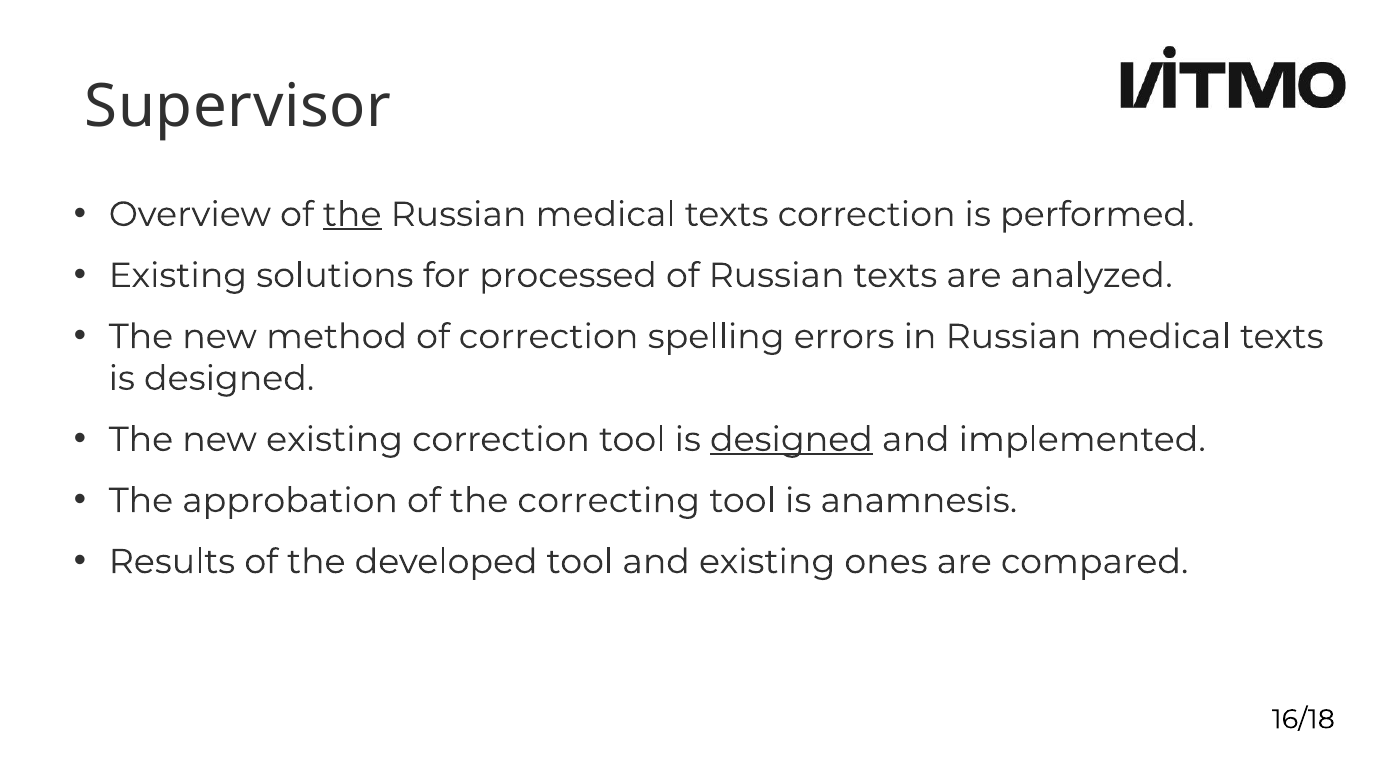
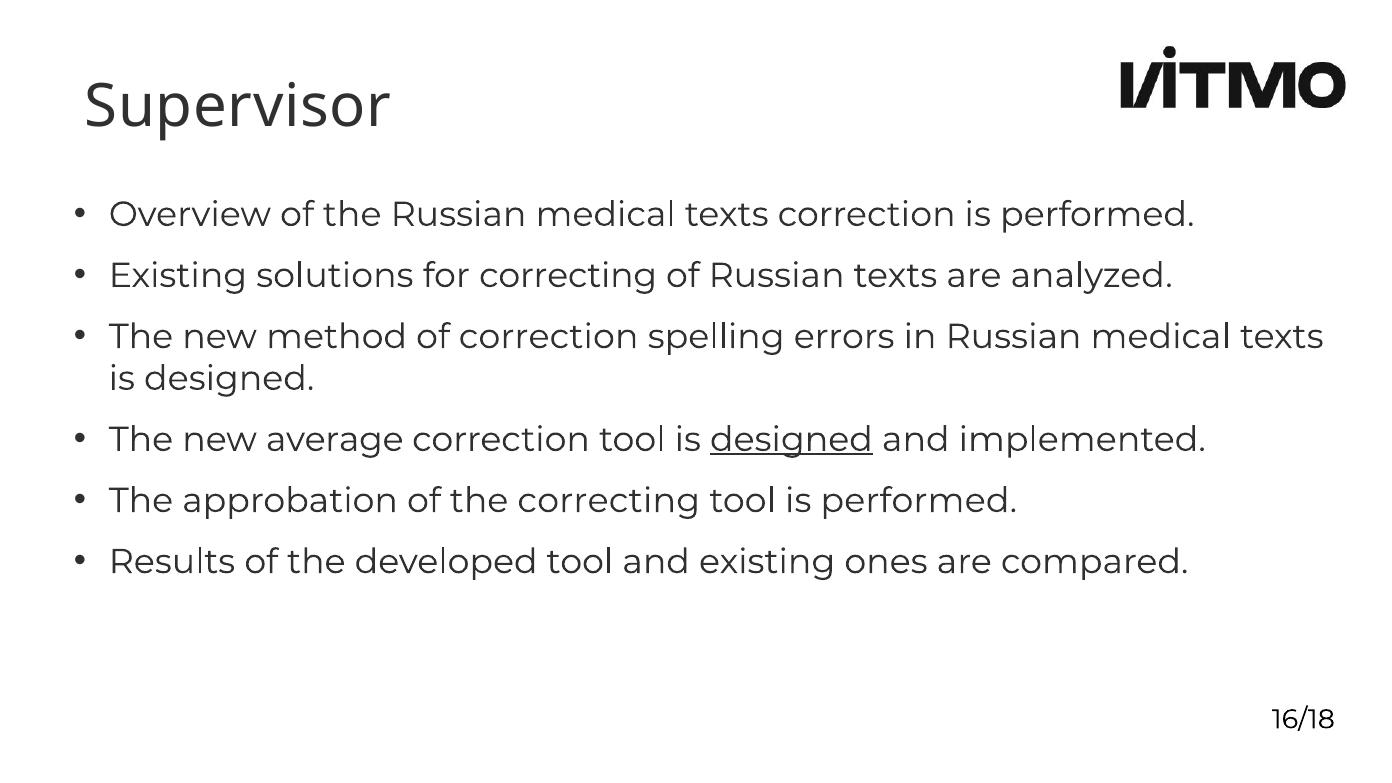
the underline: present -> none (352, 214)
for processed: processed -> correcting (568, 276)
new existing: existing -> average (335, 439)
tool is anamnesis: anamnesis -> performed (919, 501)
